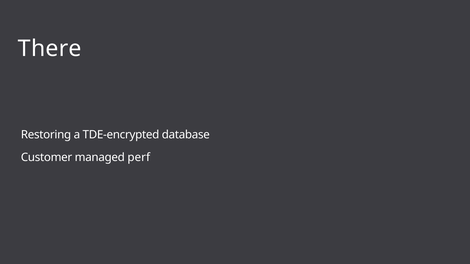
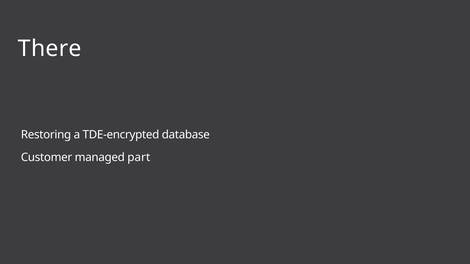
perf: perf -> part (139, 157)
